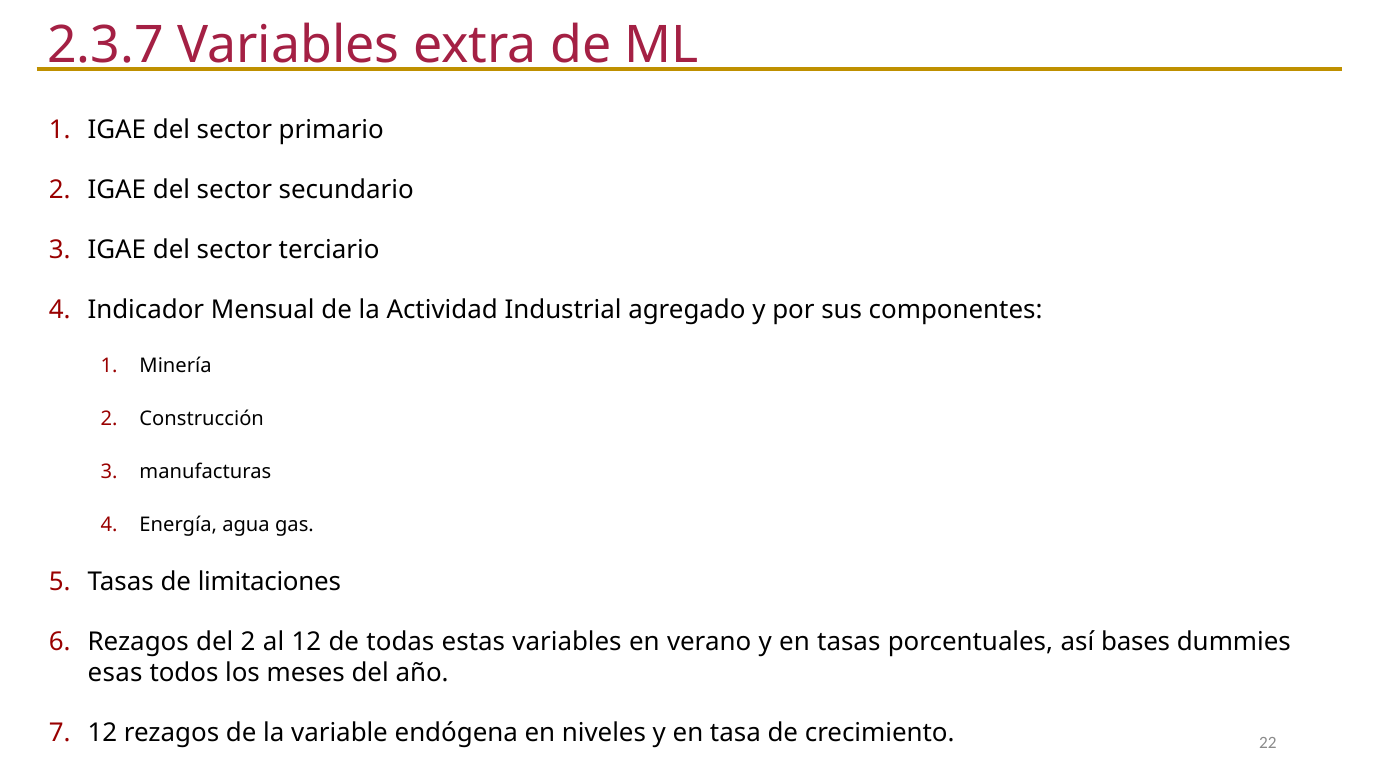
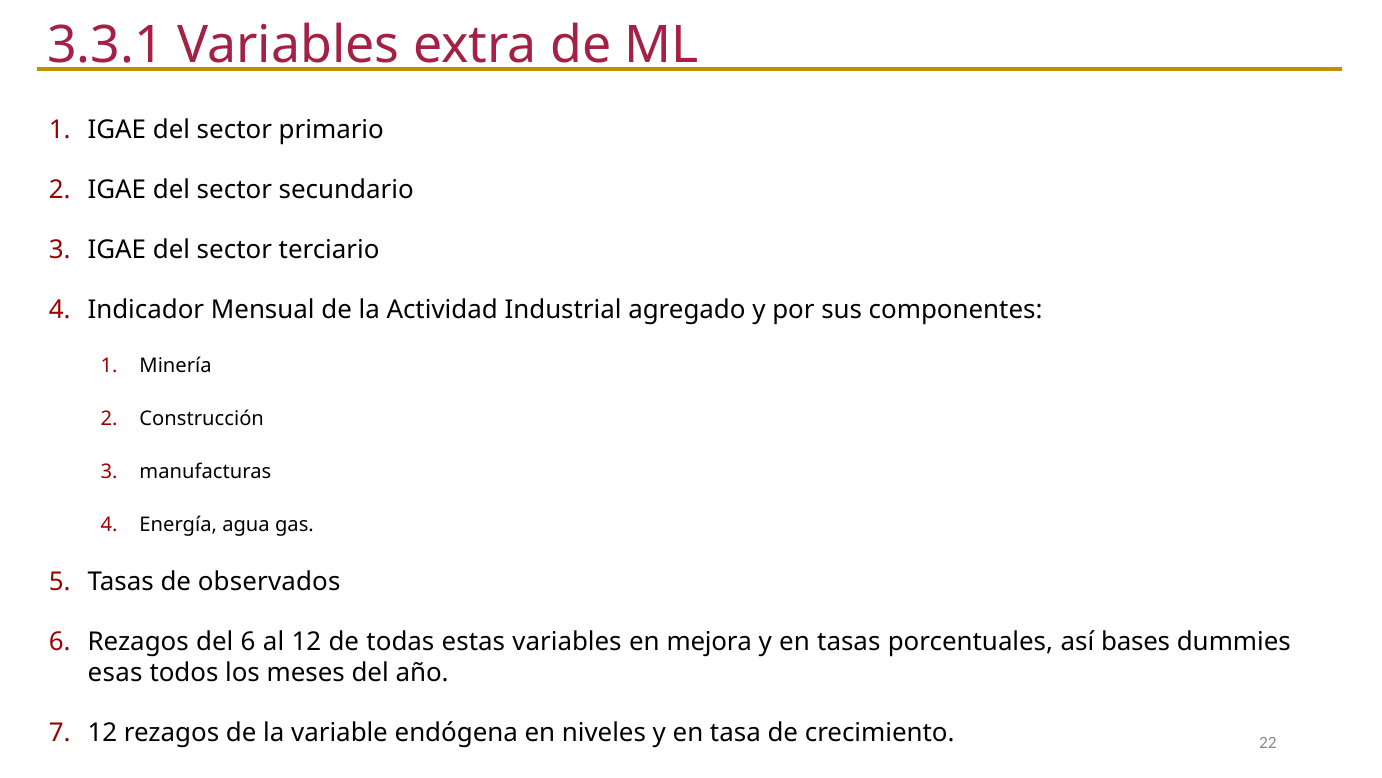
2.3.7: 2.3.7 -> 3.3.1 (106, 45)
limitaciones: limitaciones -> observados (269, 581)
del 2: 2 -> 6 (248, 641)
verano: verano -> mejora (709, 641)
